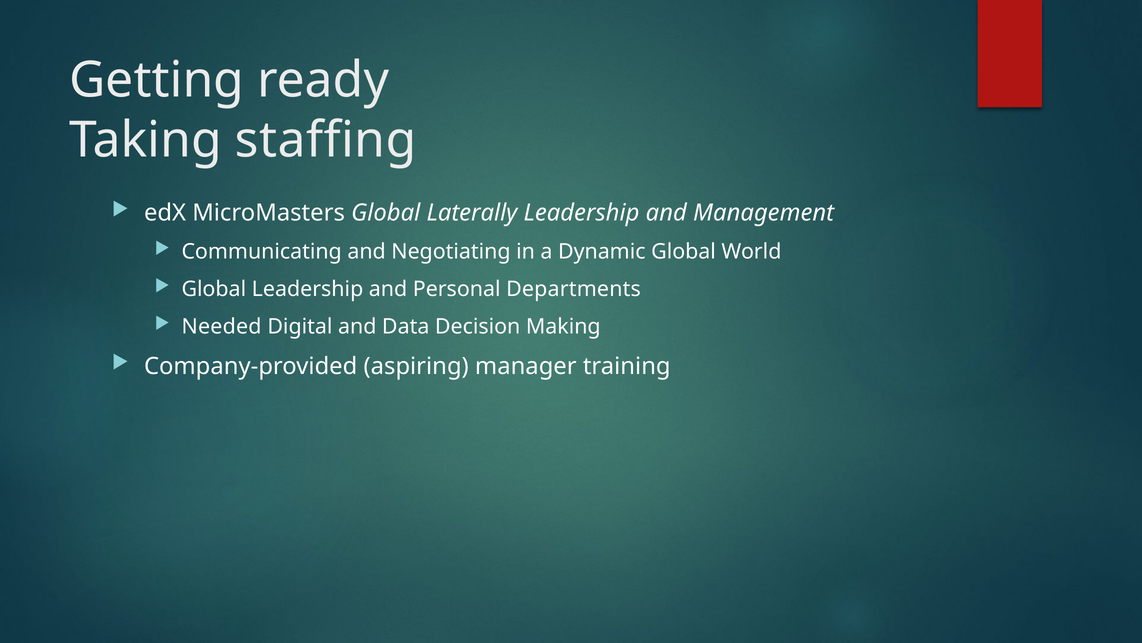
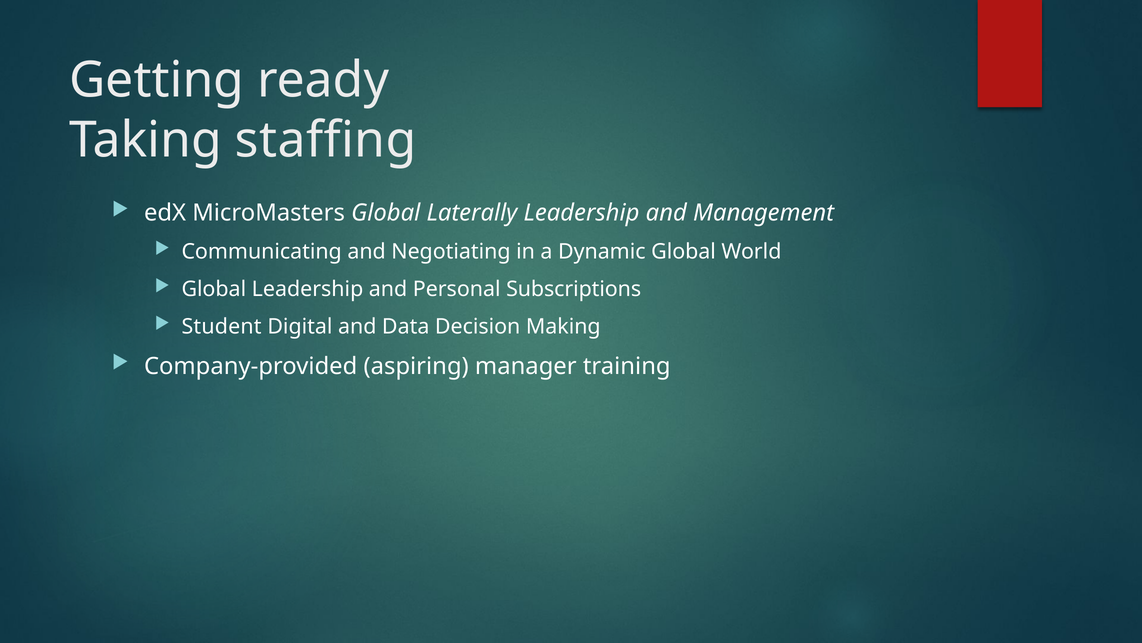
Departments: Departments -> Subscriptions (574, 289)
Needed: Needed -> Student (222, 327)
